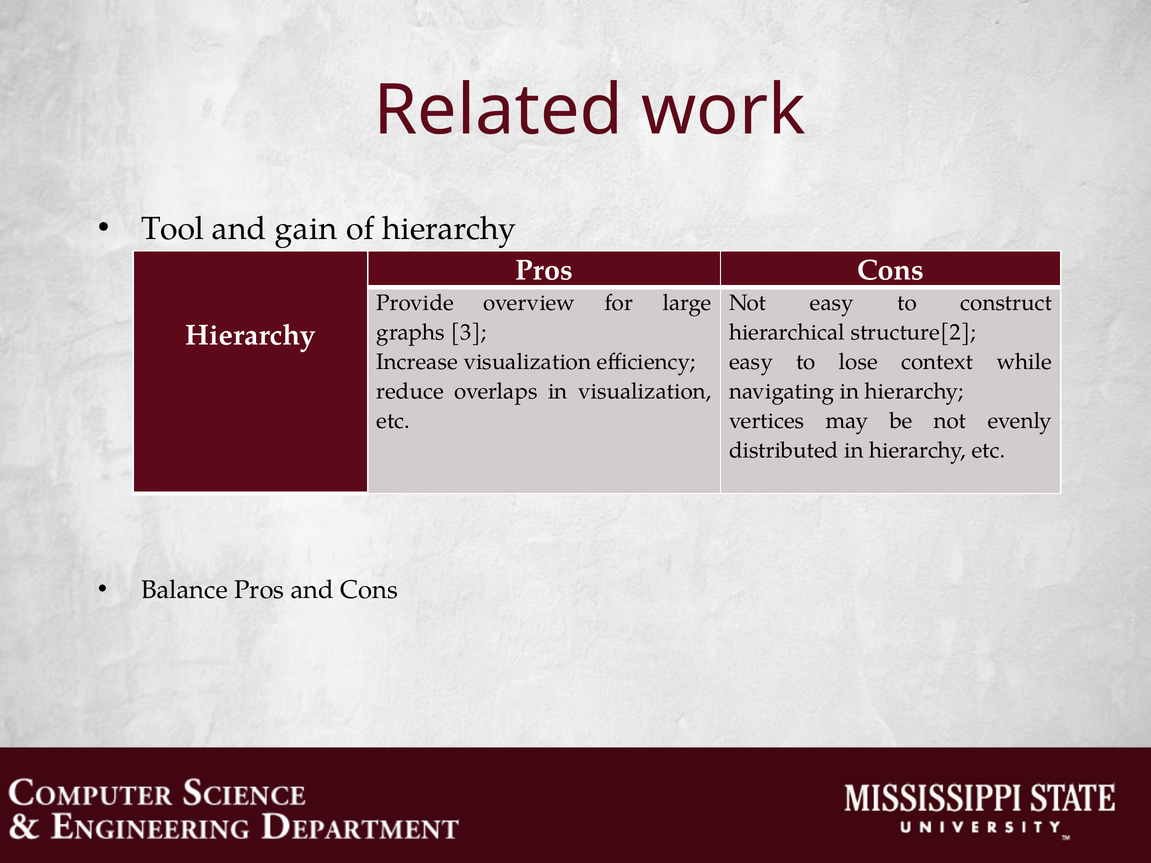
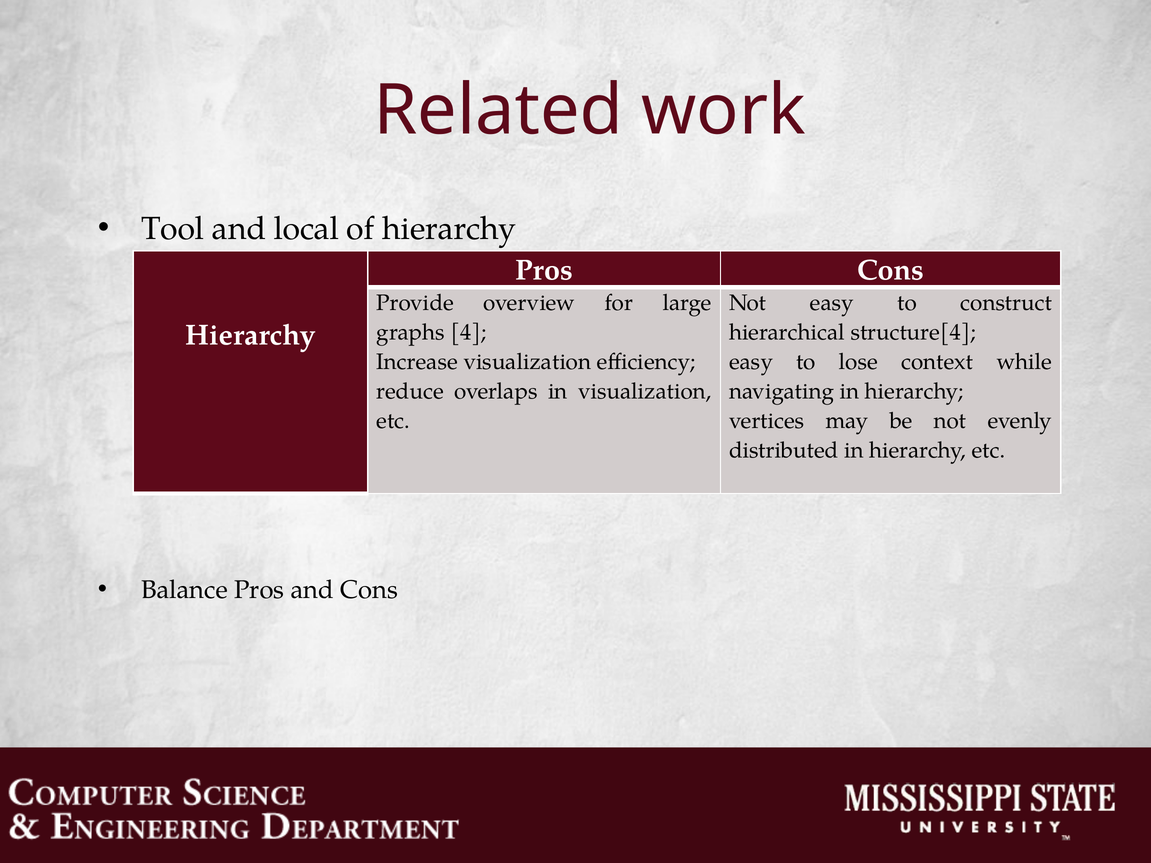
gain: gain -> local (306, 229)
3: 3 -> 4 (468, 333)
structure[2: structure[2 -> structure[4 (913, 333)
